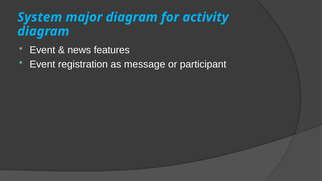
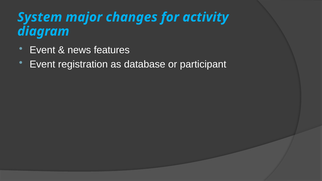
major diagram: diagram -> changes (132, 17)
message: message -> database (145, 64)
